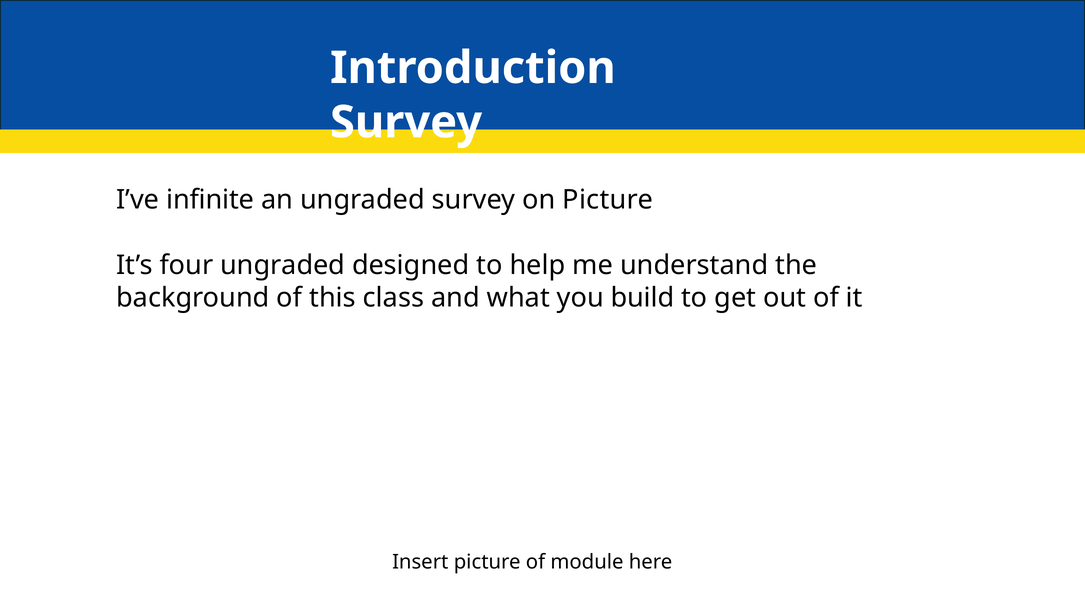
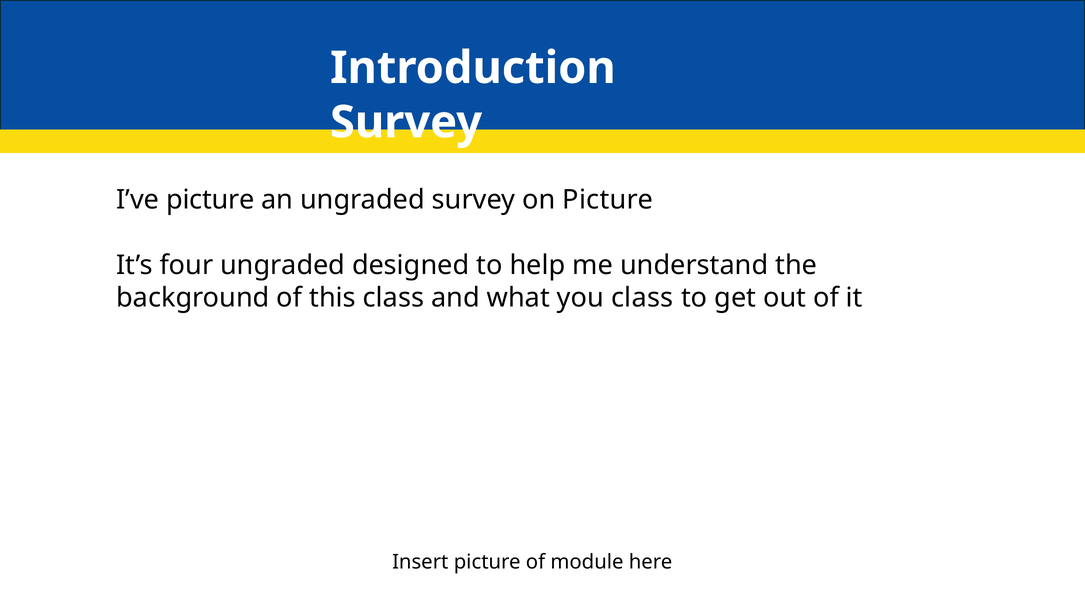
I’ve infinite: infinite -> picture (210, 200)
you build: build -> class (642, 297)
